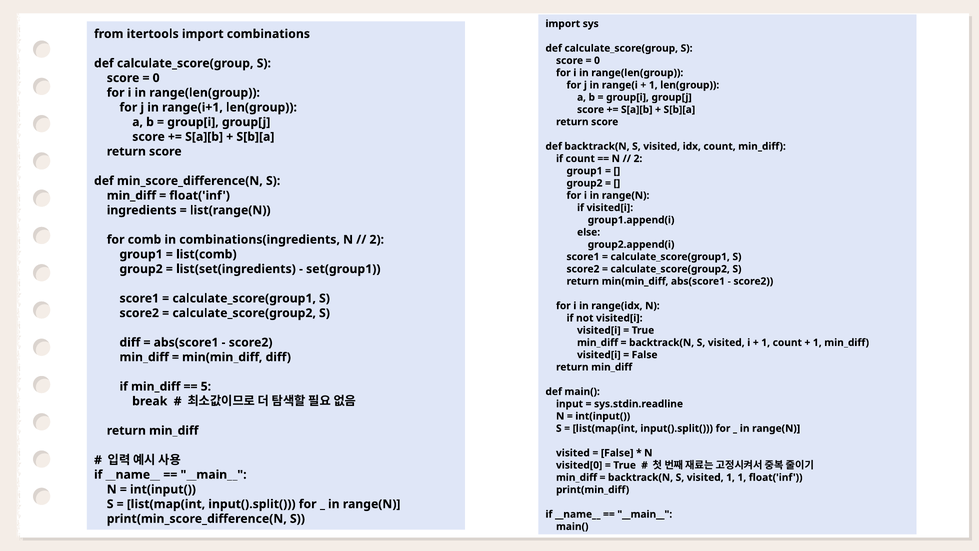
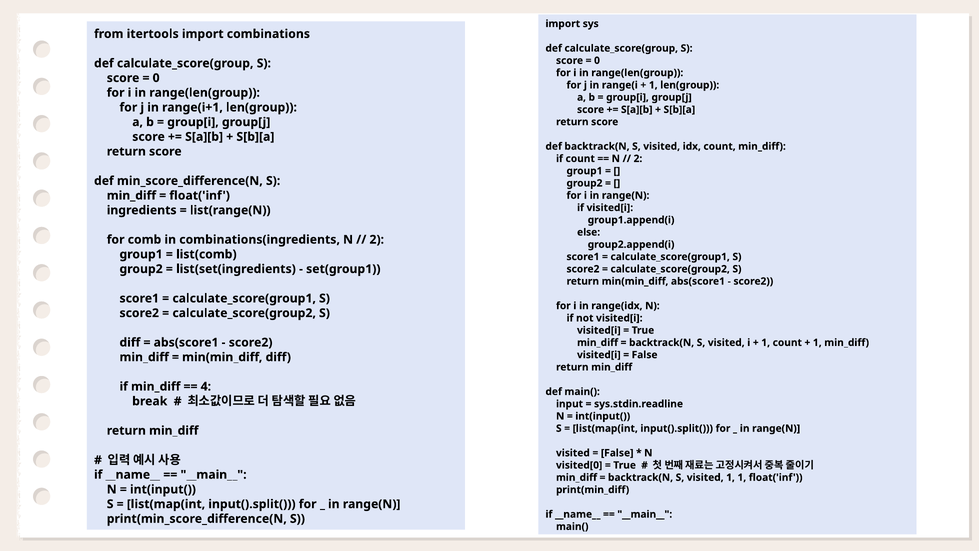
5: 5 -> 4 (206, 386)
